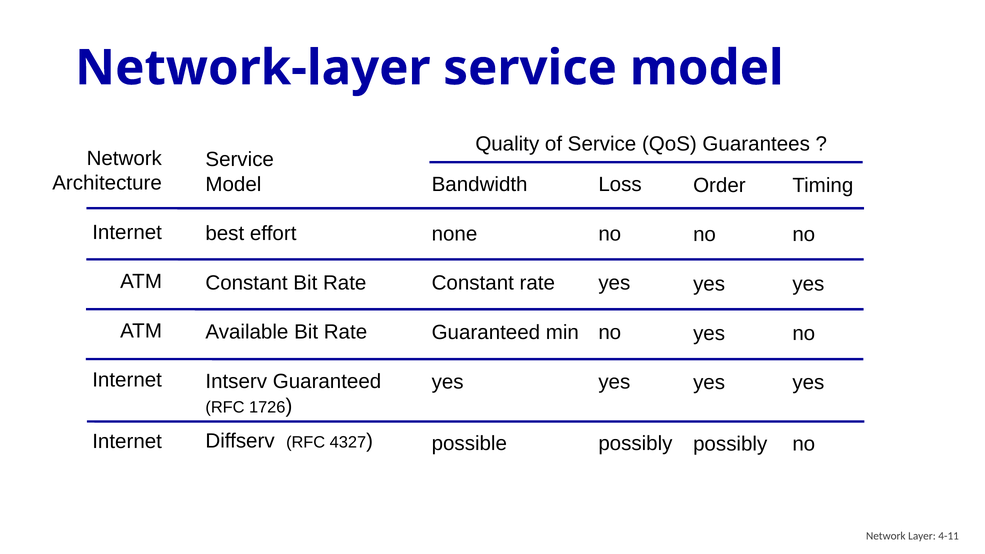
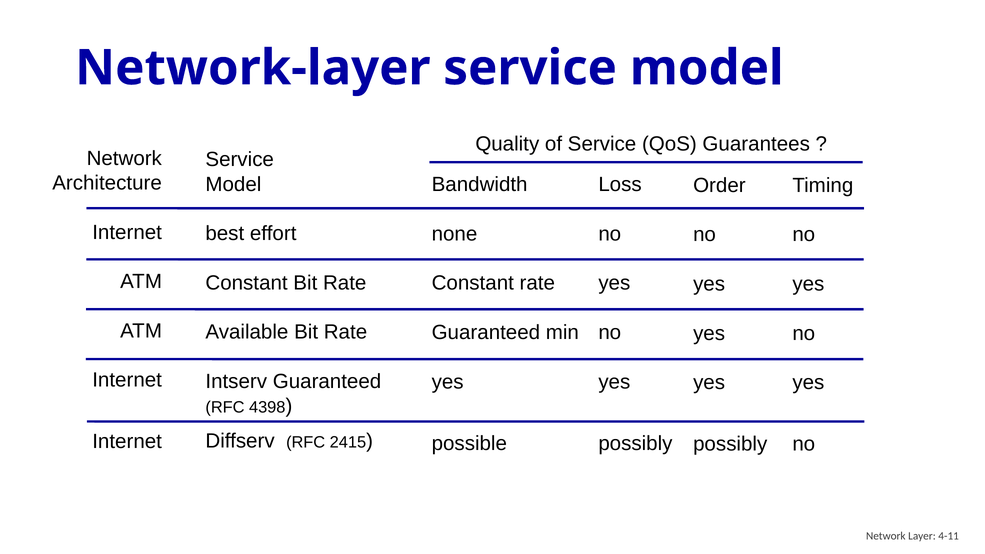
1726: 1726 -> 4398 (267, 407)
4327: 4327 -> 2415 (348, 442)
